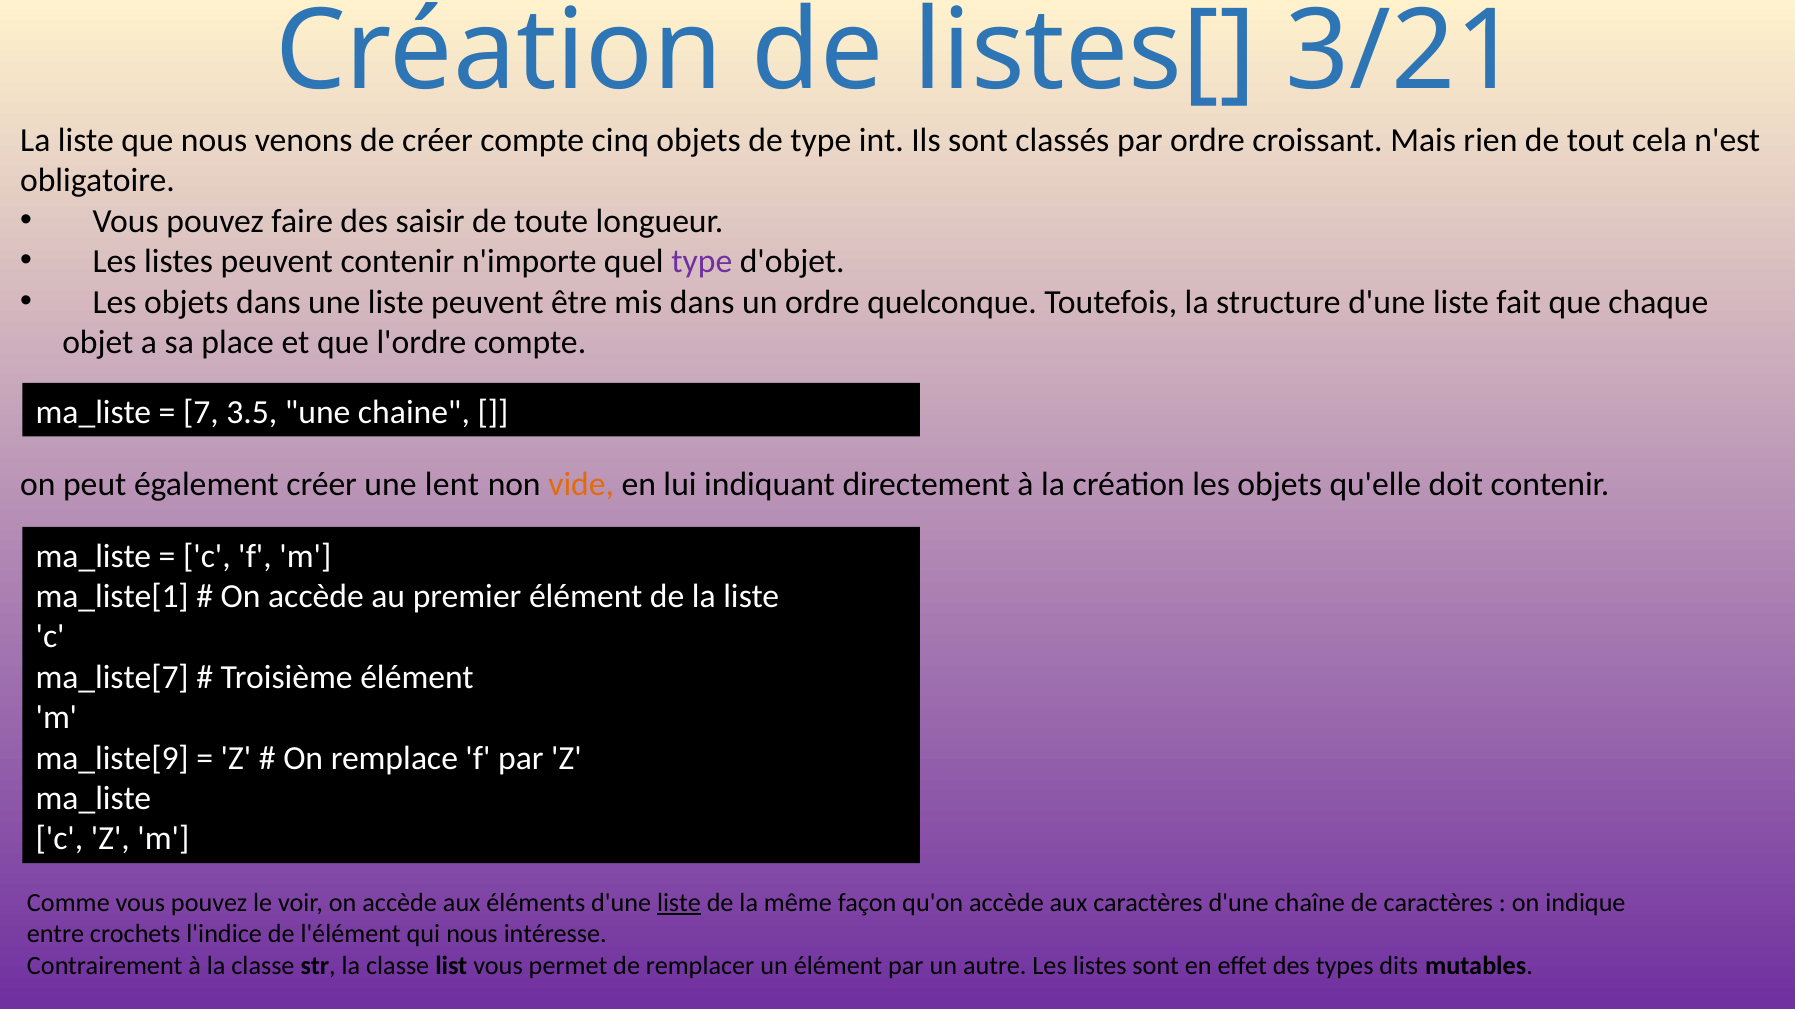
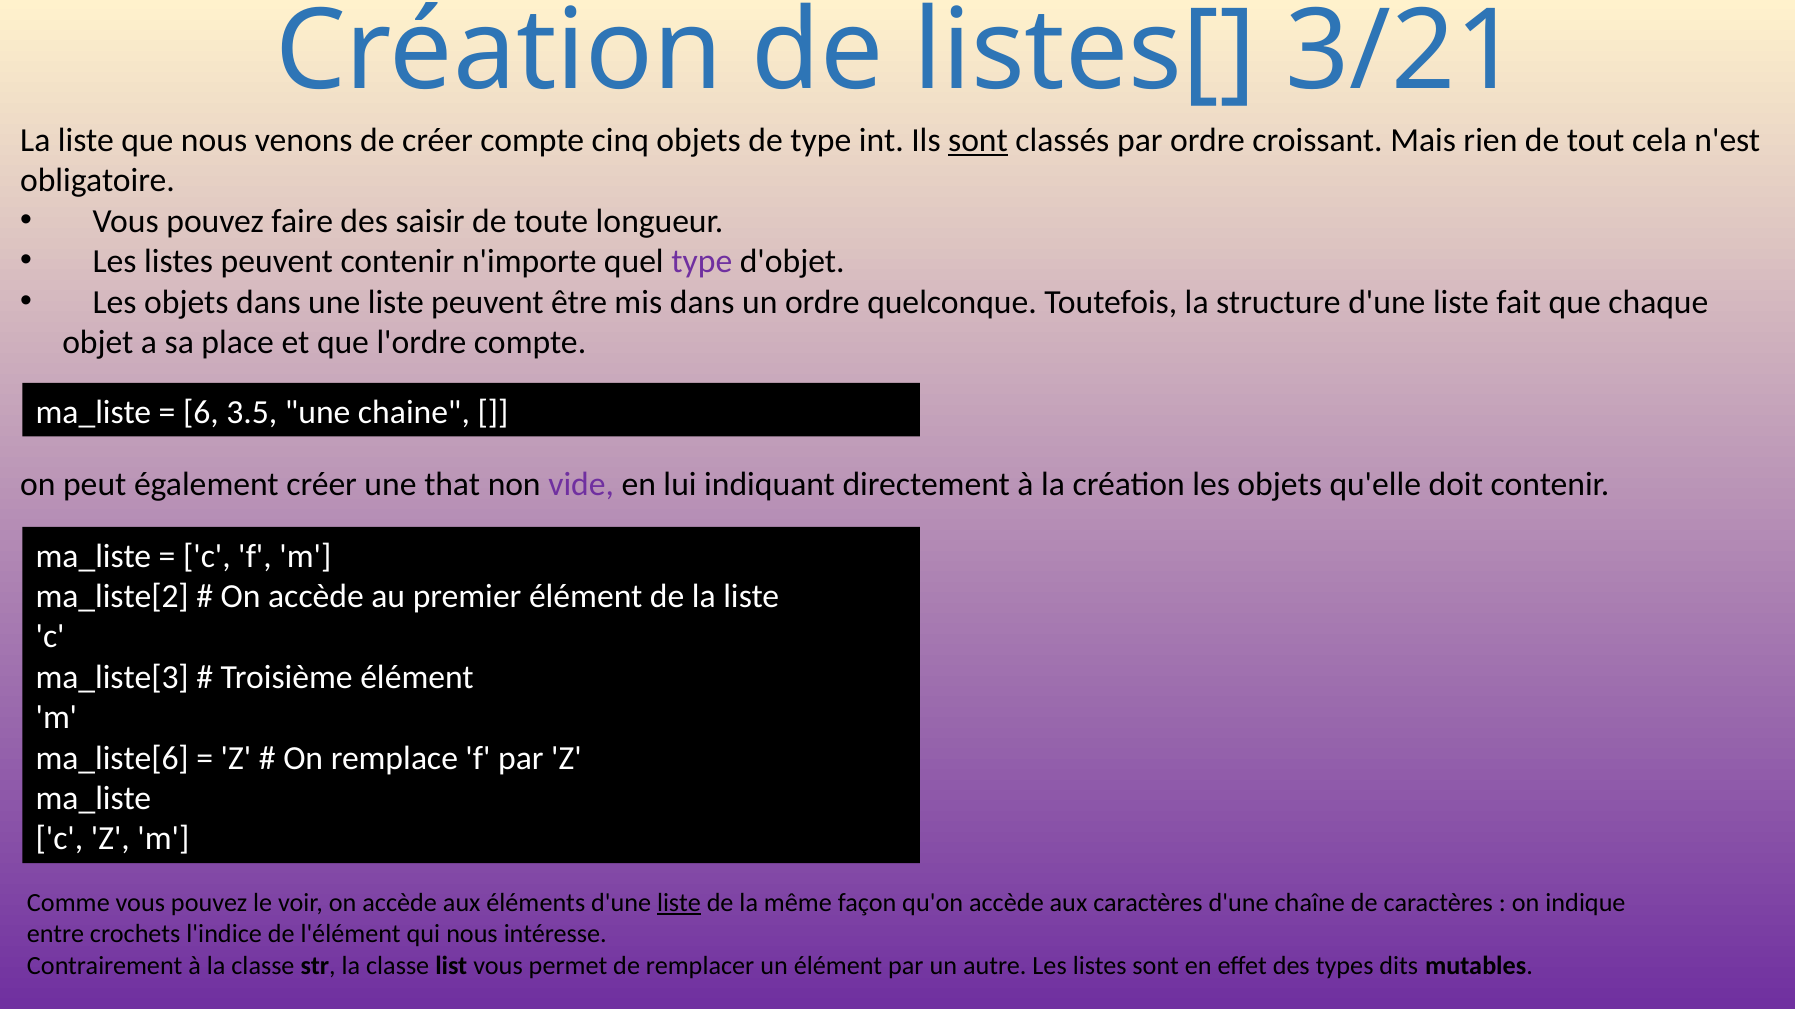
sont underline: none -> present (978, 140)
7: 7 -> 6 (201, 412)
lent: lent -> that (452, 484)
vide colour: orange -> purple (581, 484)
ma_liste[1: ma_liste[1 -> ma_liste[2 (112, 596)
ma_liste[7: ma_liste[7 -> ma_liste[3 (112, 677)
ma_liste[9: ma_liste[9 -> ma_liste[6 (112, 758)
